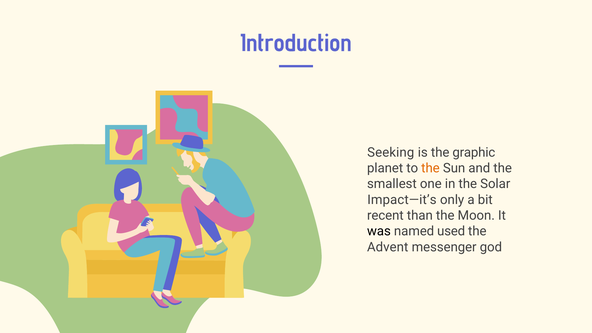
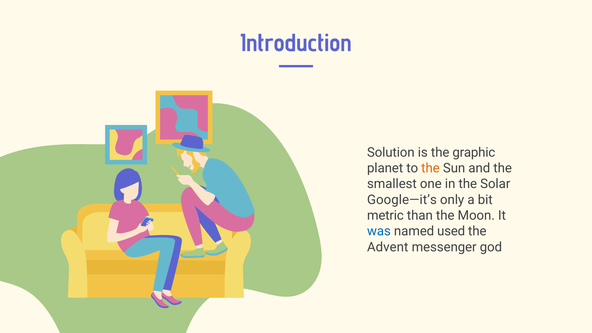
Seeking: Seeking -> Solution (391, 152)
Impact—it’s: Impact—it’s -> Google—it’s (402, 200)
recent: recent -> metric (385, 215)
was colour: black -> blue (379, 231)
